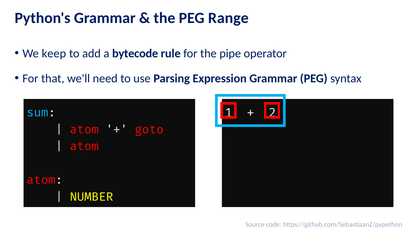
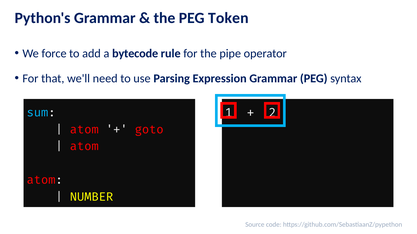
Range: Range -> Token (228, 18)
keep: keep -> force (54, 54)
